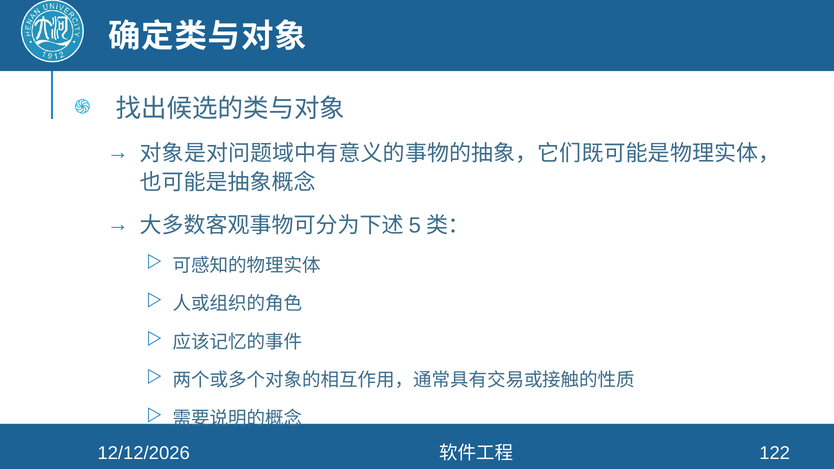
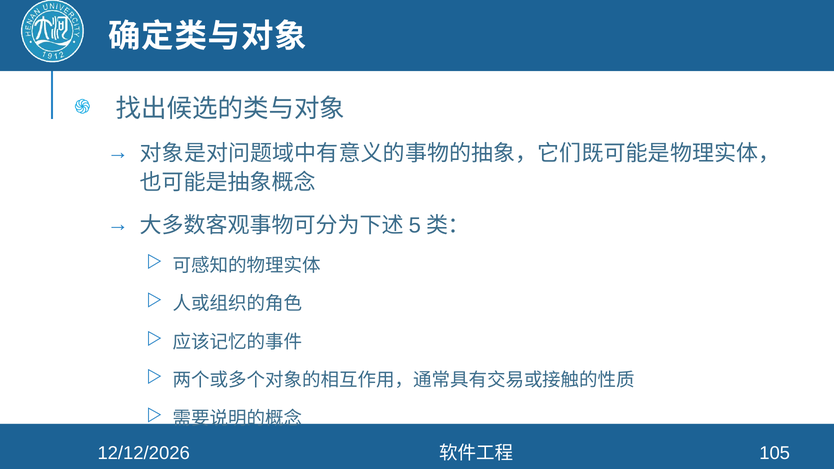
122: 122 -> 105 (775, 453)
